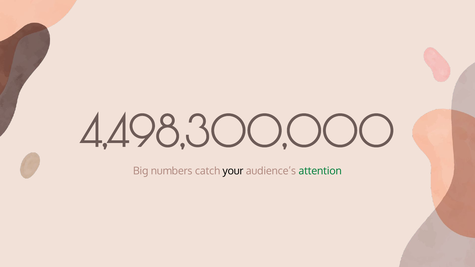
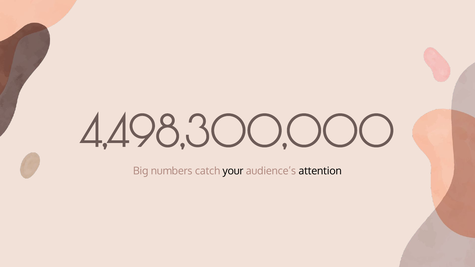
attention colour: green -> black (320, 171)
